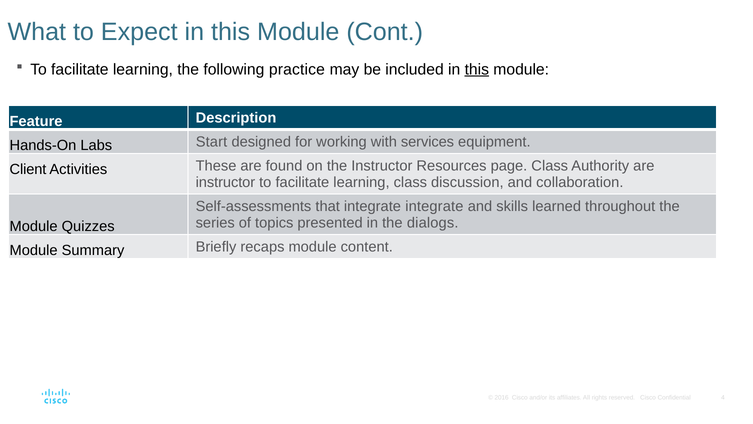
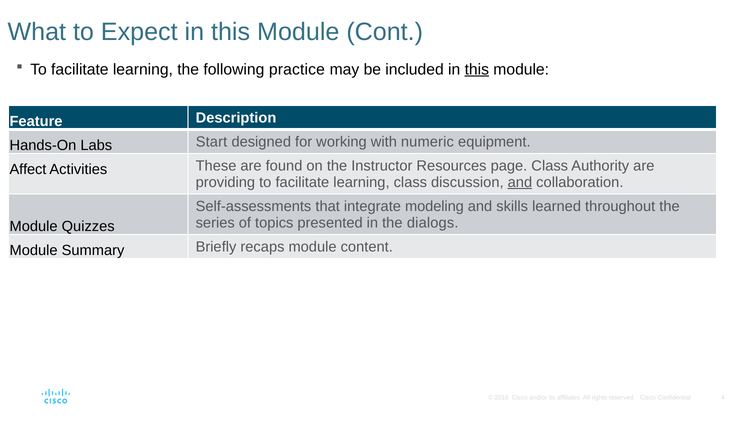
services: services -> numeric (427, 142)
Client: Client -> Affect (28, 169)
instructor: instructor -> providing (225, 182)
and underline: none -> present (520, 182)
integrate integrate: integrate -> modeling (434, 206)
